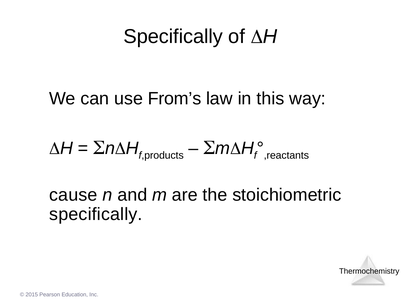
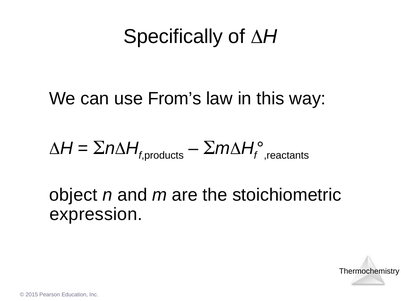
cause: cause -> object (73, 195)
specifically: specifically -> expression (96, 214)
